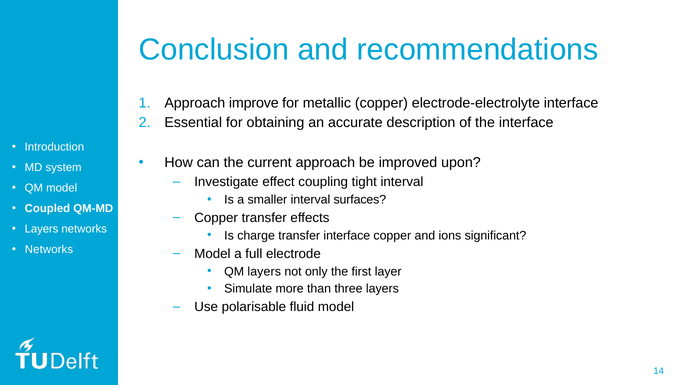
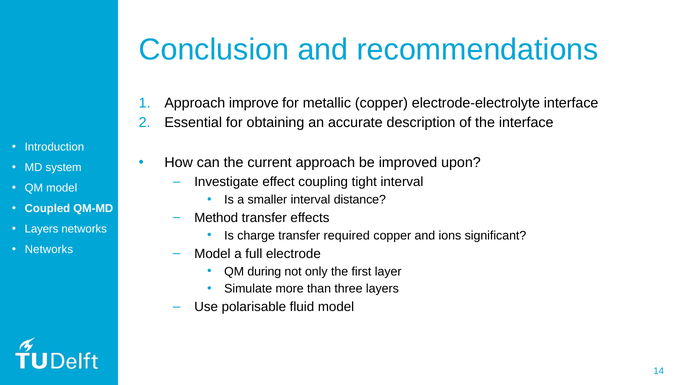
surfaces: surfaces -> distance (360, 200)
Copper: Copper -> Method (216, 218)
transfer interface: interface -> required (347, 235)
QM layers: layers -> during (264, 271)
